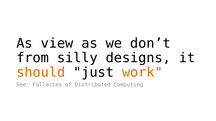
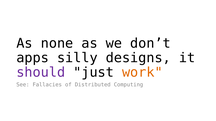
view: view -> none (57, 43)
from: from -> apps (33, 58)
should colour: orange -> purple (41, 73)
